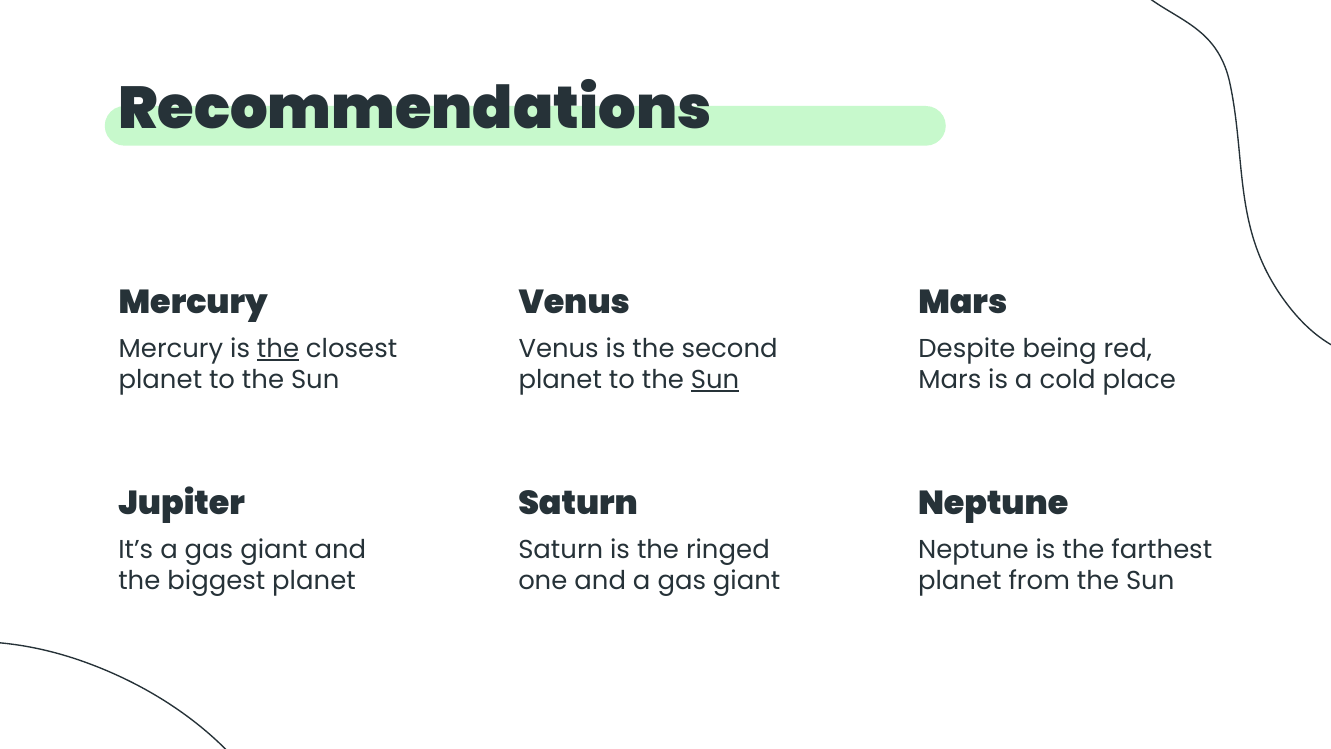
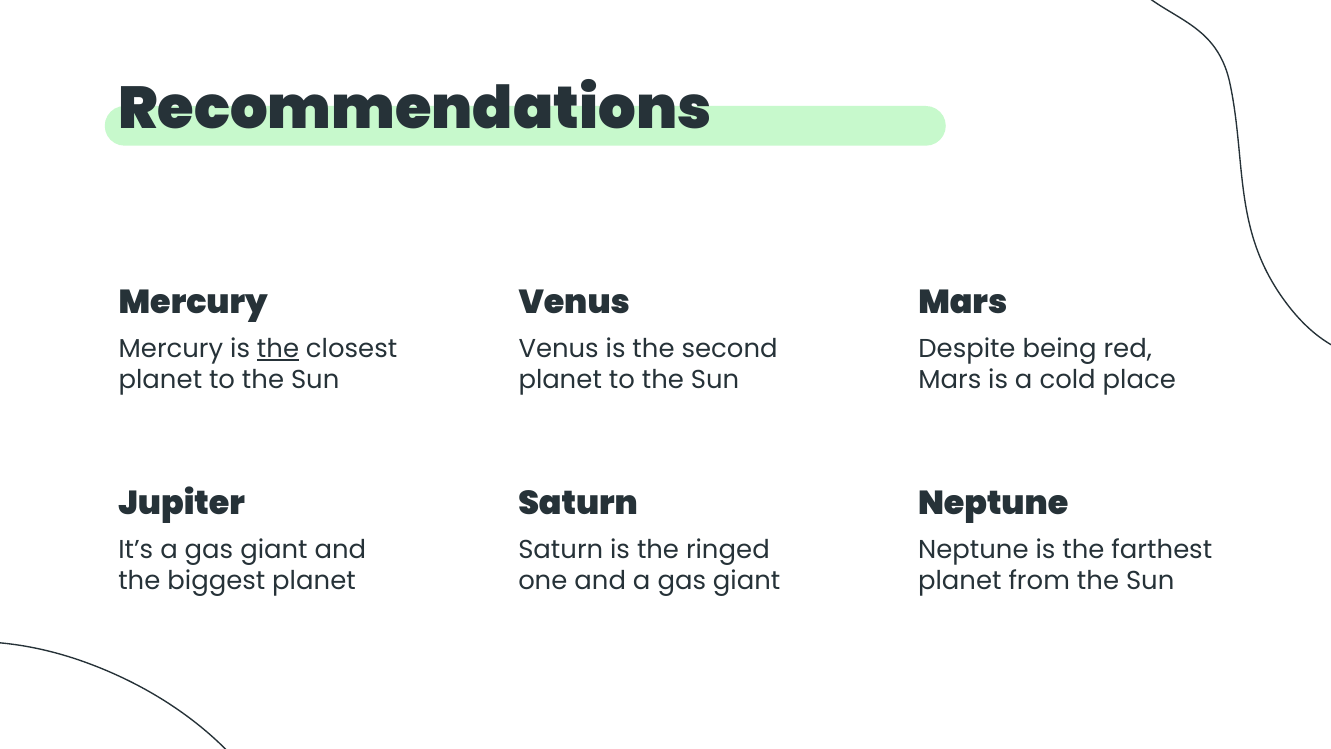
Sun underline: present -> none (715, 380)
